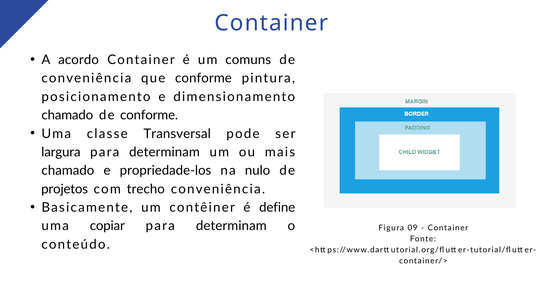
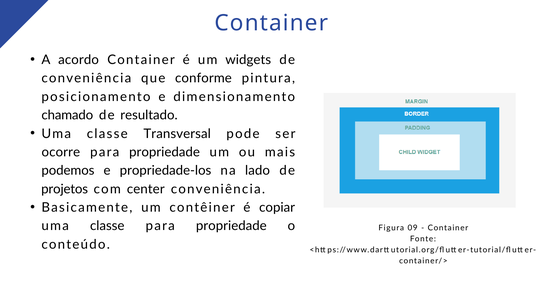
comuns: comuns -> widgets (248, 60)
de conforme: conforme -> resultado (149, 115)
largura: largura -> ocorre (61, 152)
determinam: determinam -> propriedade (165, 152)
chamado: chamado -> podemos (68, 171)
nulo: nulo -> lado (257, 171)
trecho: trecho -> center (146, 189)
define: define -> copiar (277, 208)
copiar: copiar -> classe (107, 226)
determinam: determinam -> propriedade (231, 226)
